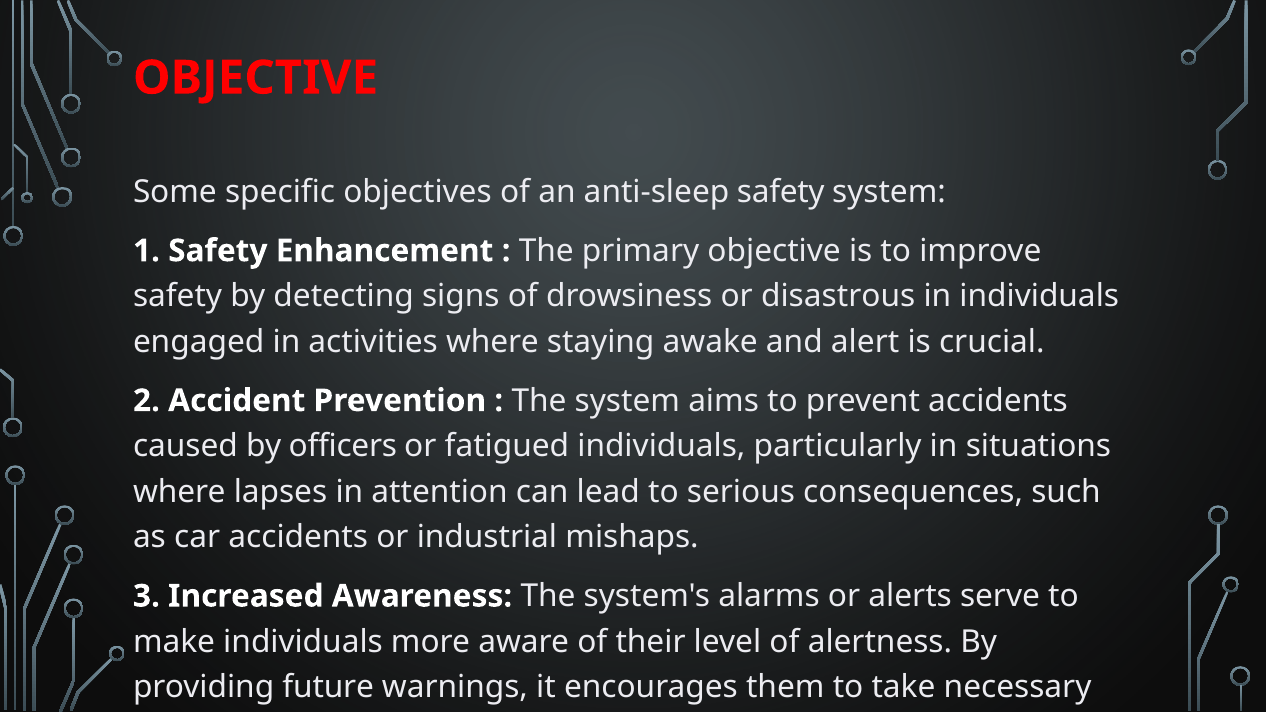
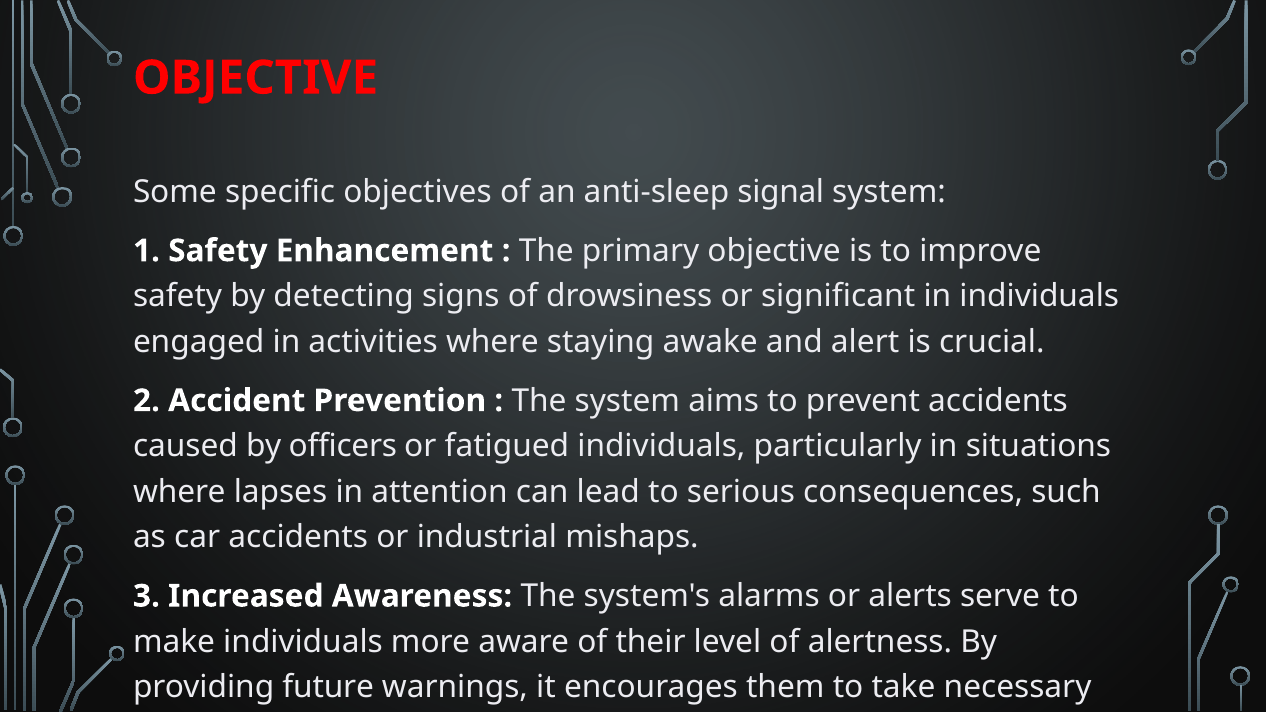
anti-sleep safety: safety -> signal (781, 192)
disastrous: disastrous -> significant (838, 296)
